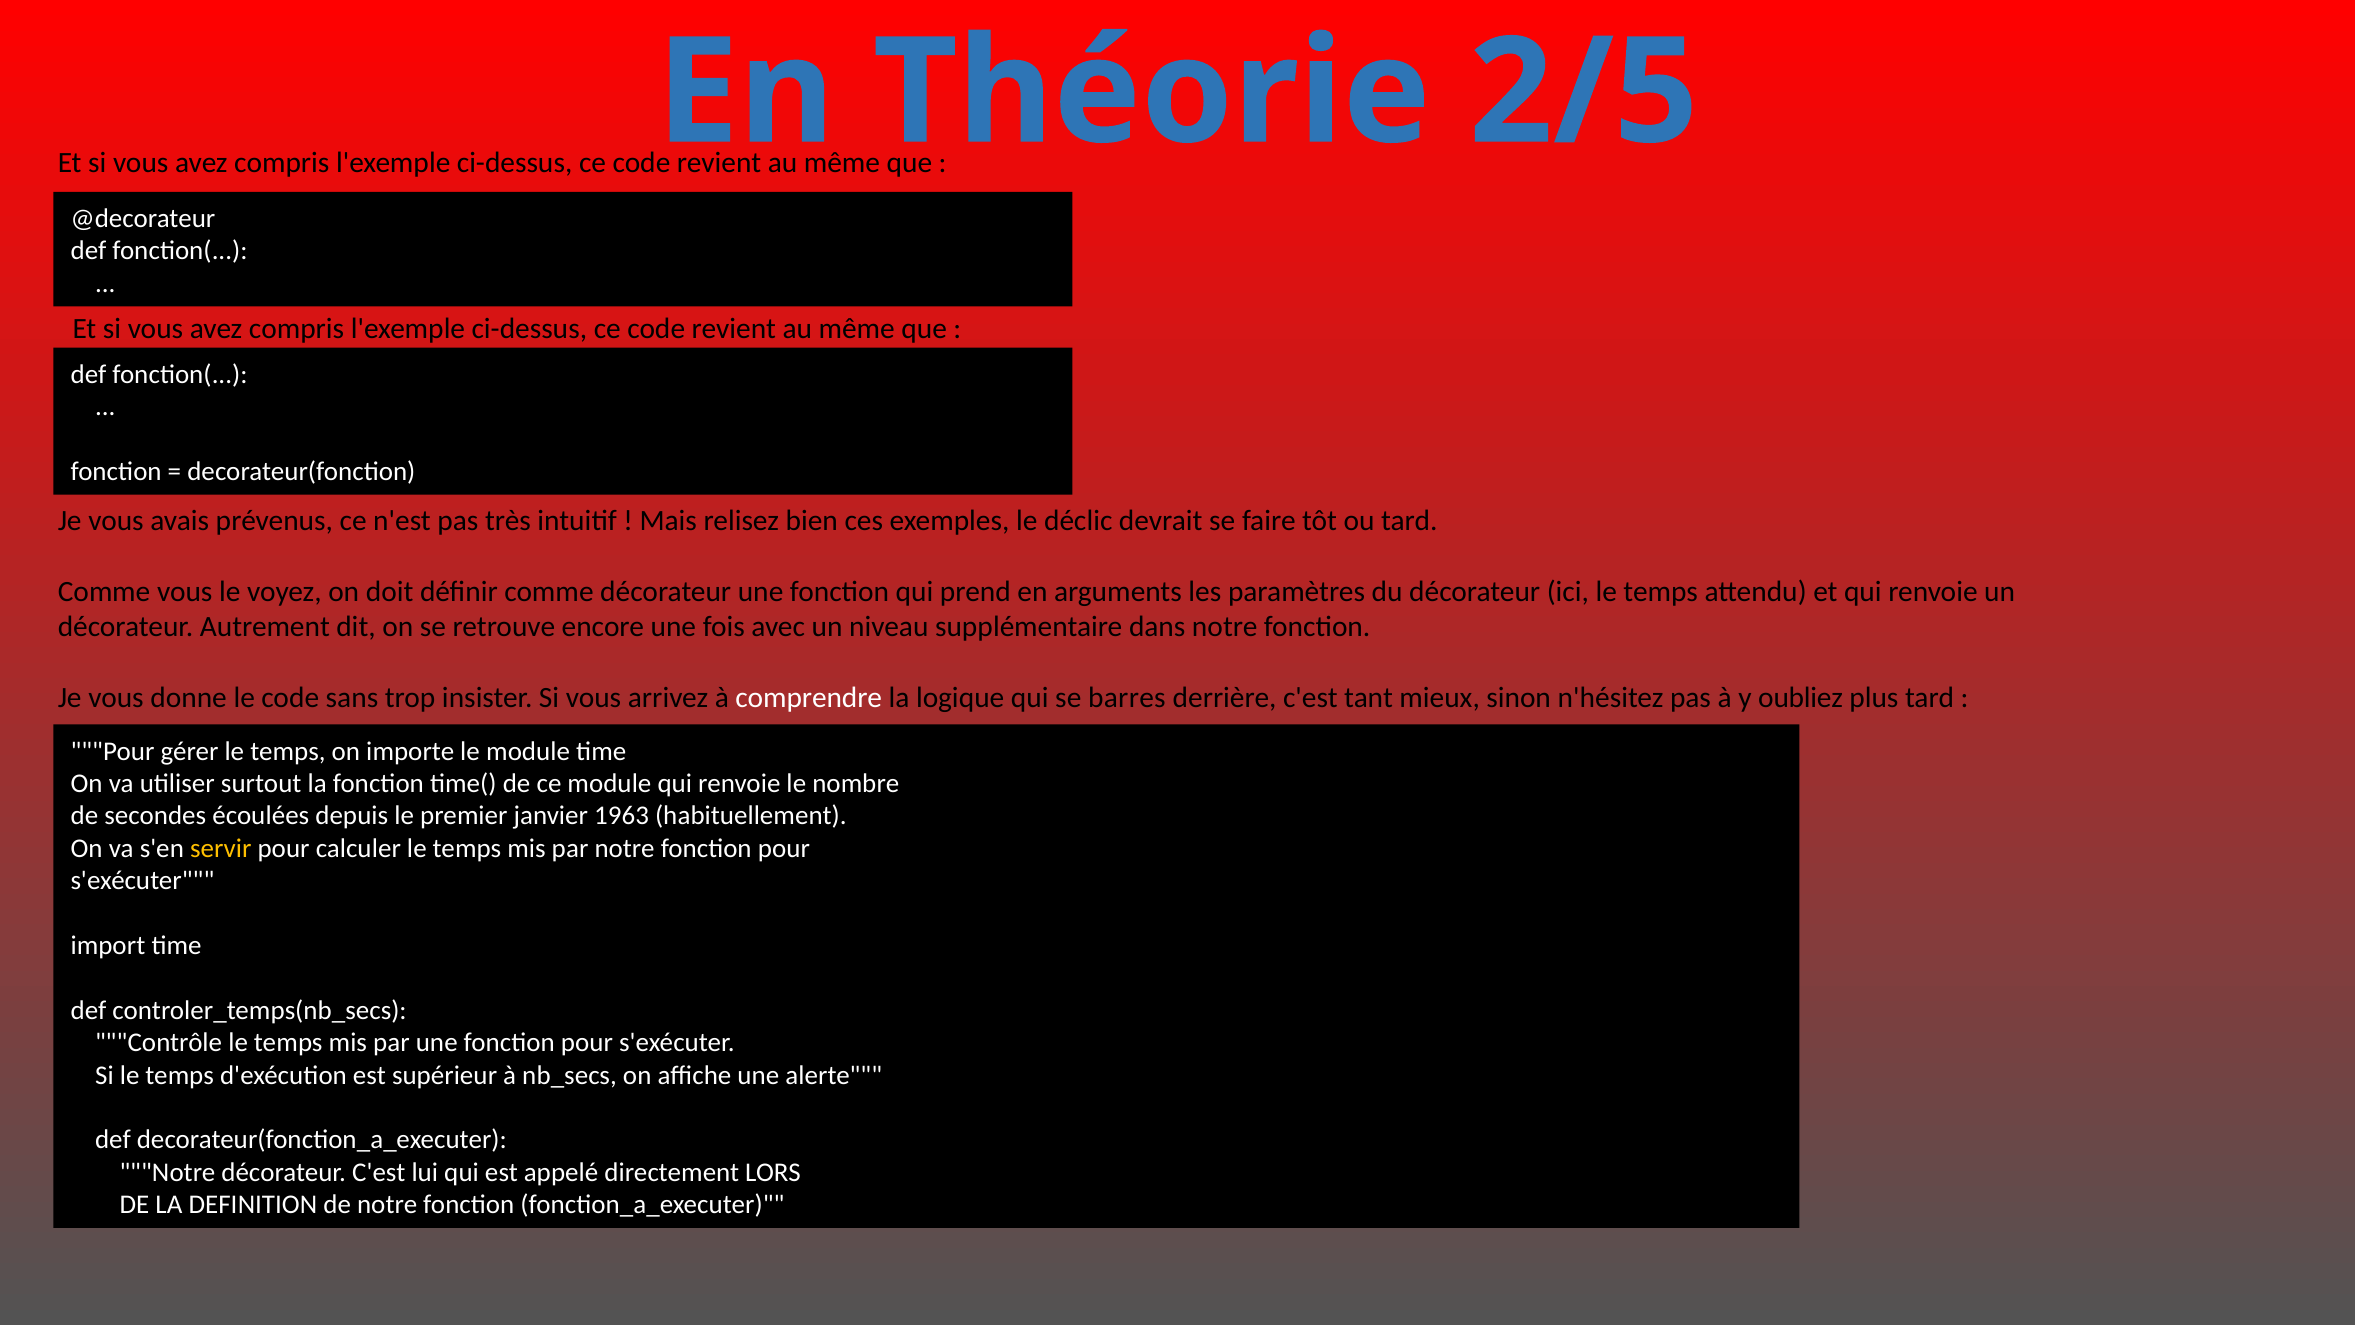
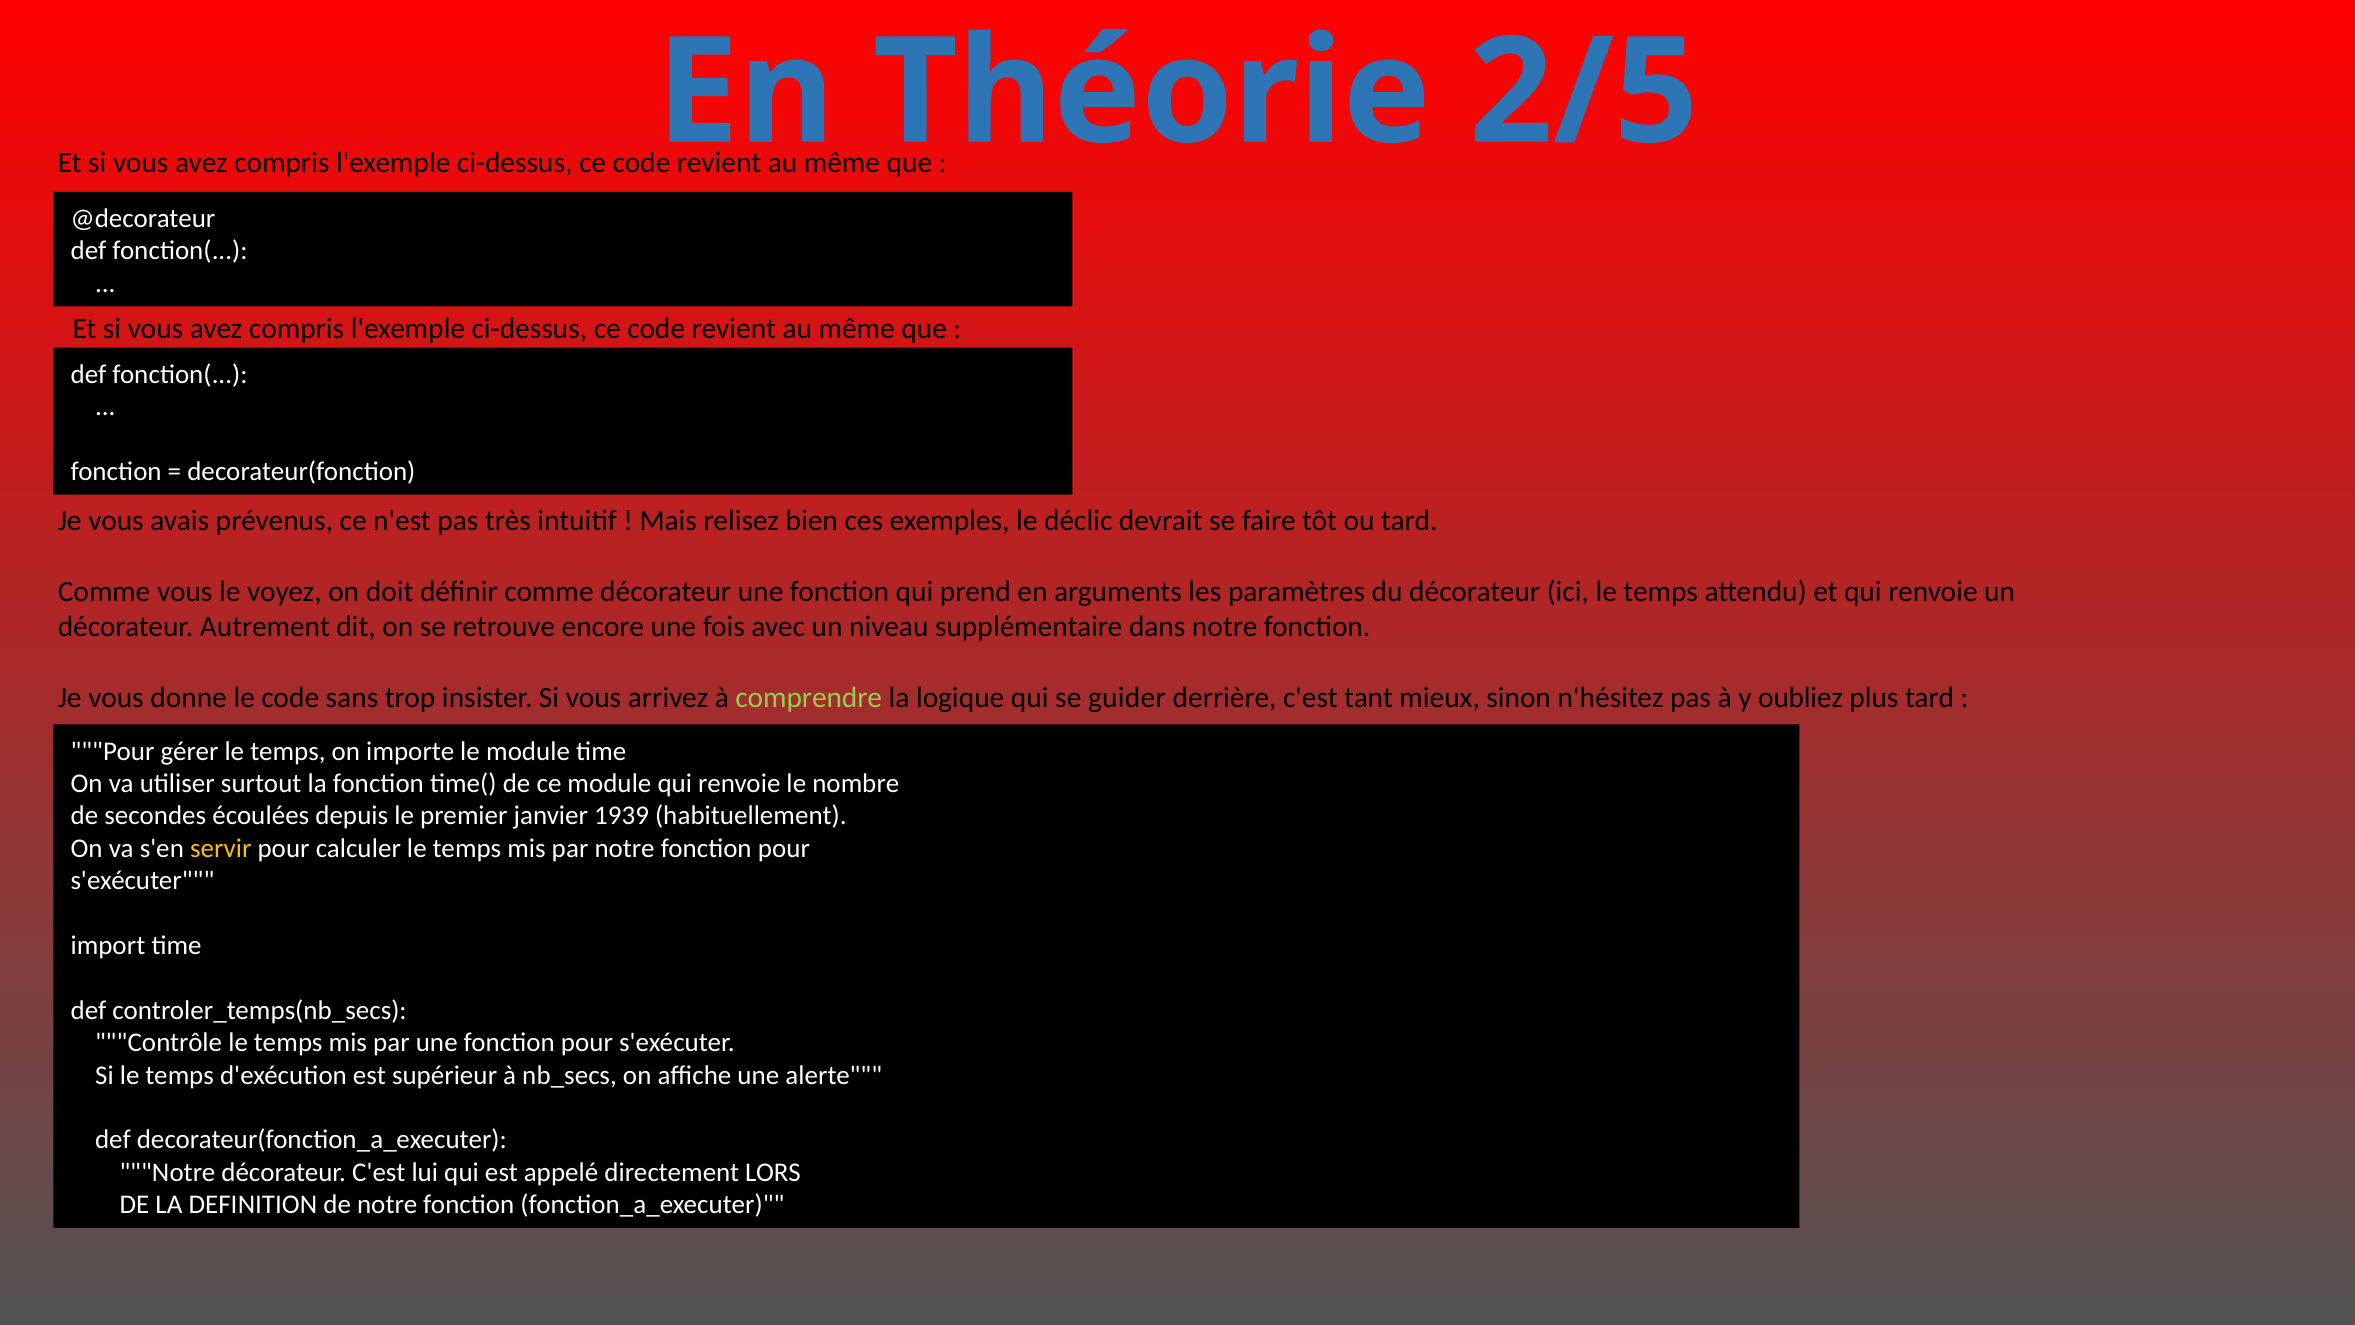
comprendre colour: white -> light green (809, 697)
barres: barres -> guider (1127, 697)
1963: 1963 -> 1939 (622, 816)
